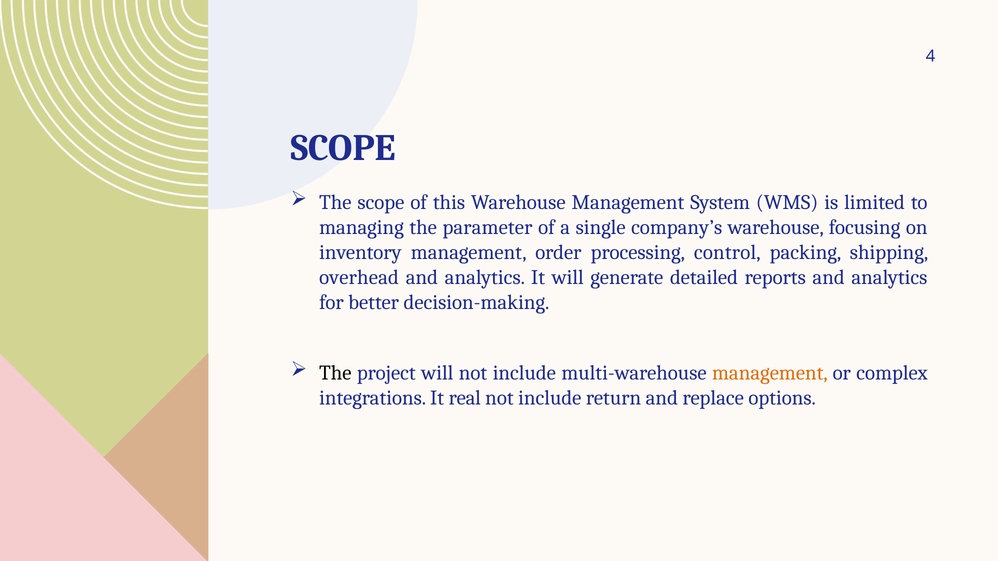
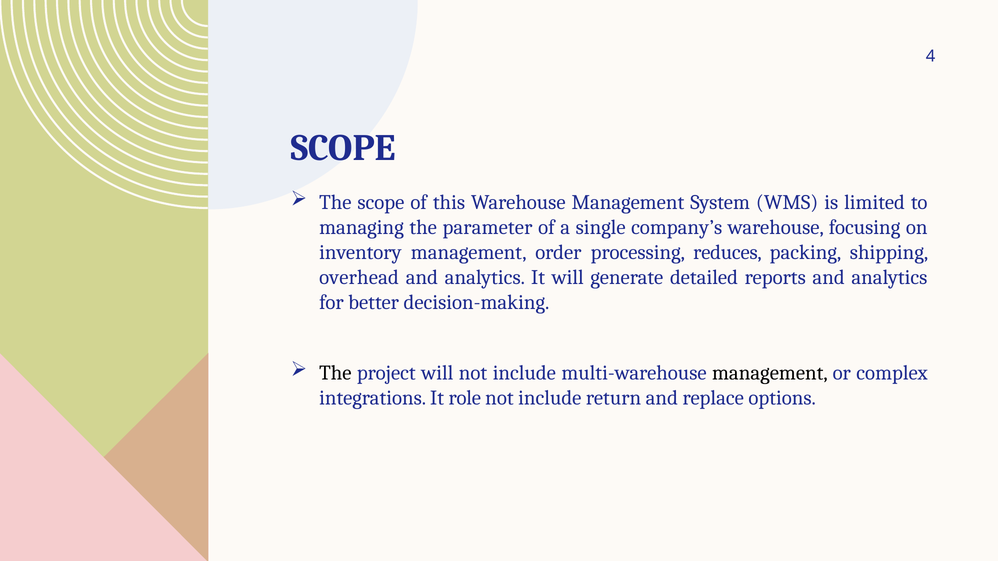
control: control -> reduces (727, 252)
management colour: orange -> black (770, 373)
real: real -> role (465, 398)
